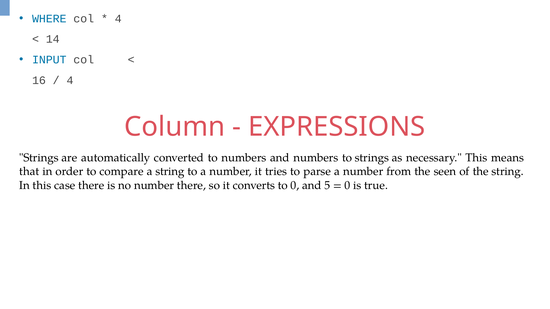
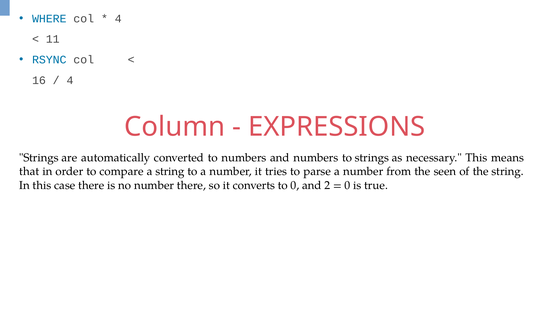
14: 14 -> 11 (53, 39)
INPUT: INPUT -> RSYNC (49, 60)
5: 5 -> 2 (327, 185)
